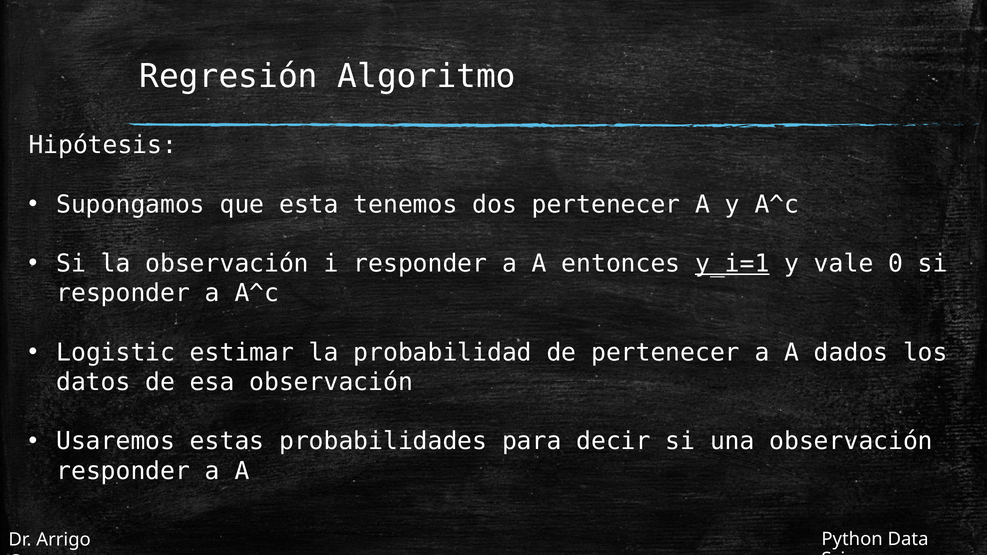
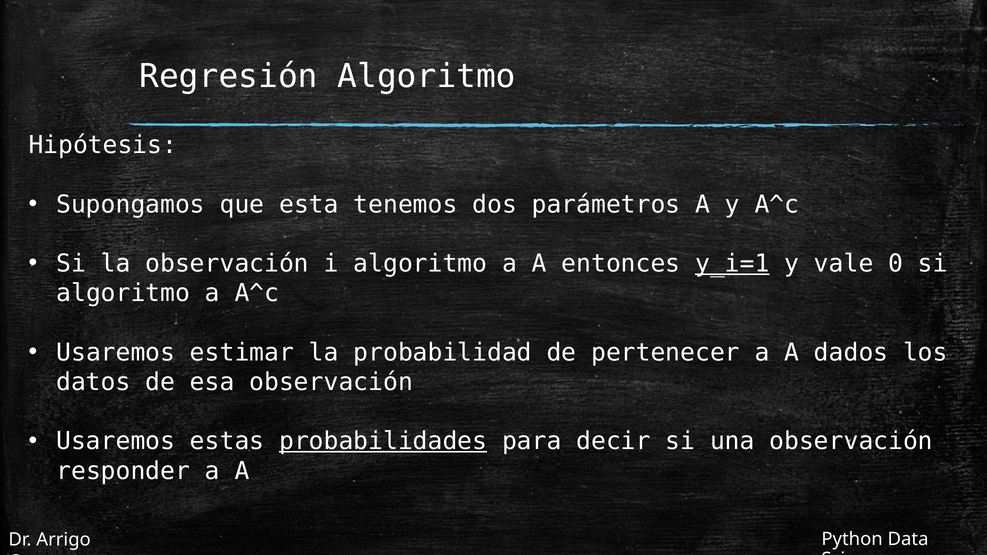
dos pertenecer: pertenecer -> parámetros (606, 205)
i responder: responder -> algoritmo (420, 264)
responder: responder -> algoritmo (123, 293)
Logistic: Logistic -> Usaremos (116, 353)
probabilidades underline: none -> present (383, 442)
